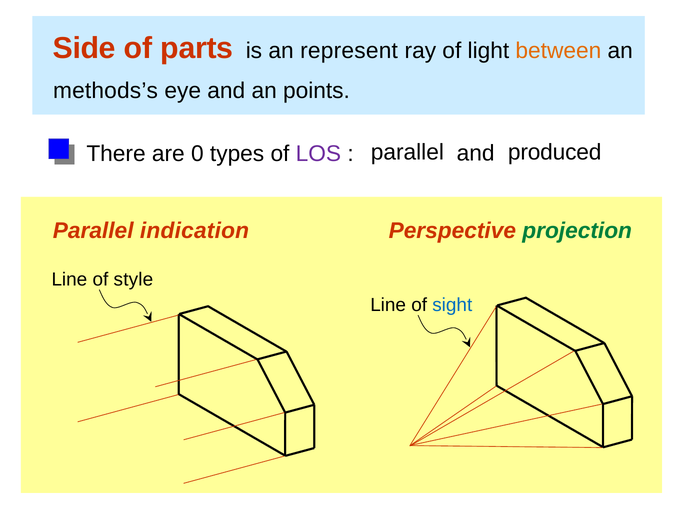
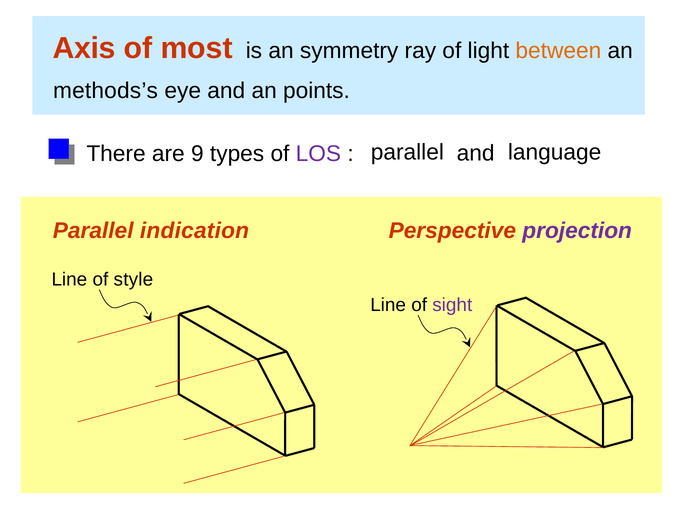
Side: Side -> Axis (84, 48)
parts: parts -> most (197, 48)
represent: represent -> symmetry (349, 51)
0: 0 -> 9 (197, 154)
produced: produced -> language (555, 152)
projection colour: green -> purple (577, 231)
sight colour: blue -> purple (452, 305)
